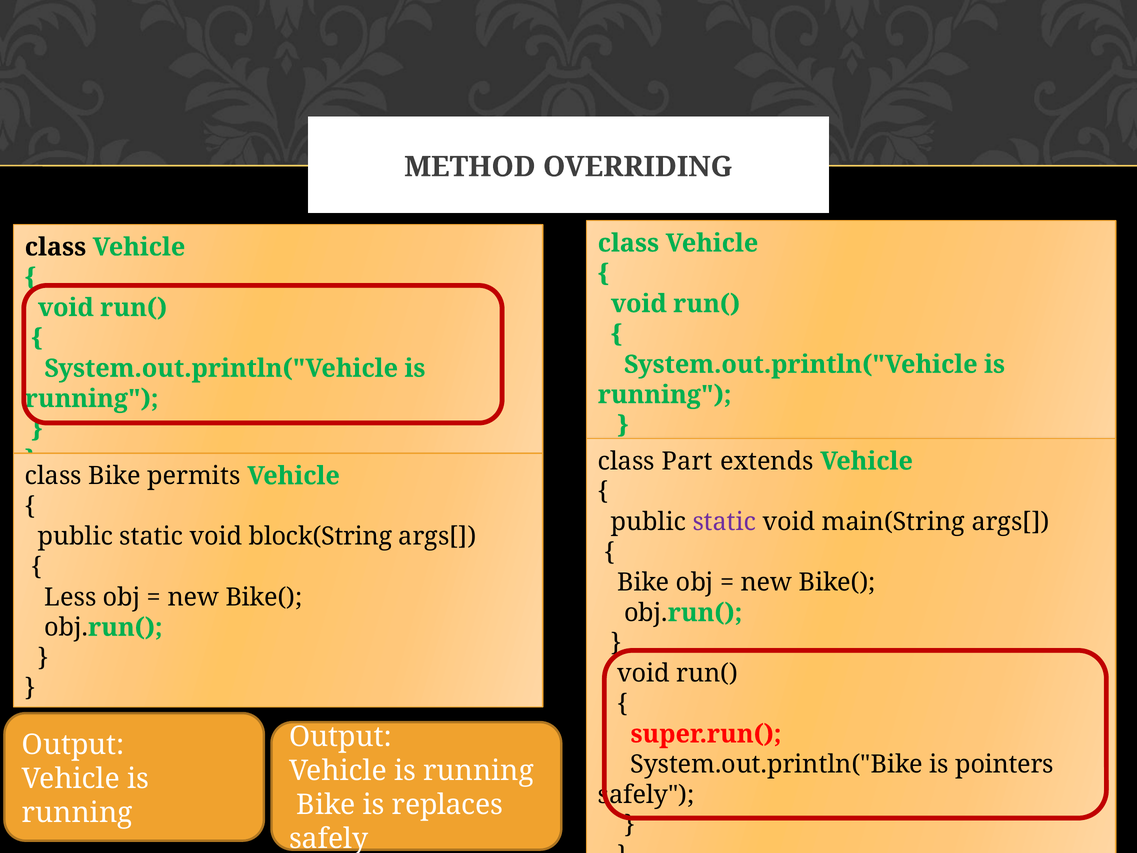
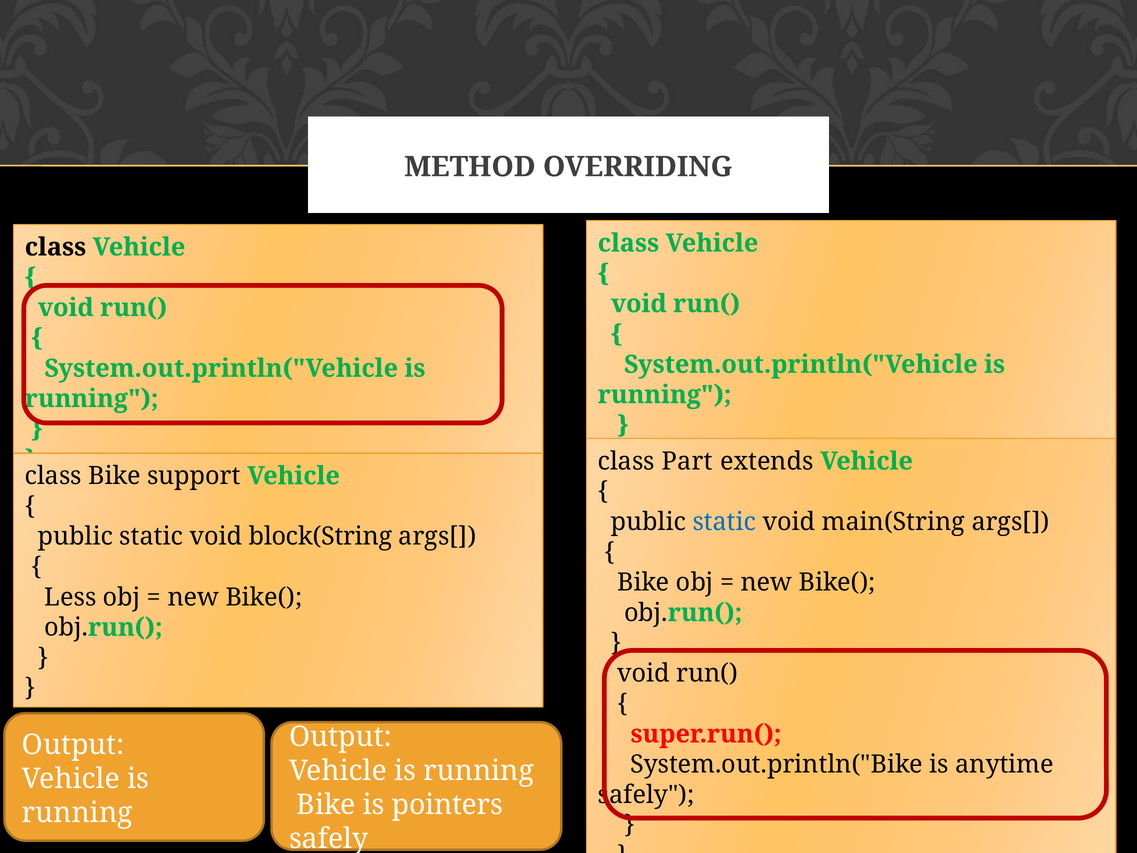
permits: permits -> support (194, 476)
static colour: purple -> blue (724, 522)
pointers: pointers -> anytime (1004, 764)
replaces: replaces -> pointers (447, 805)
